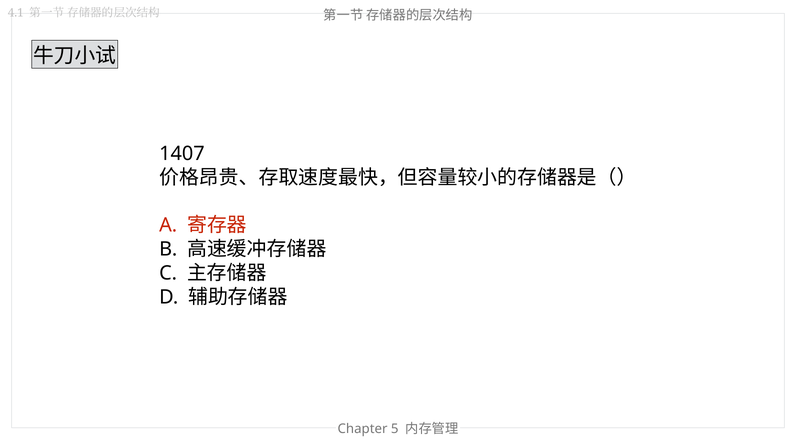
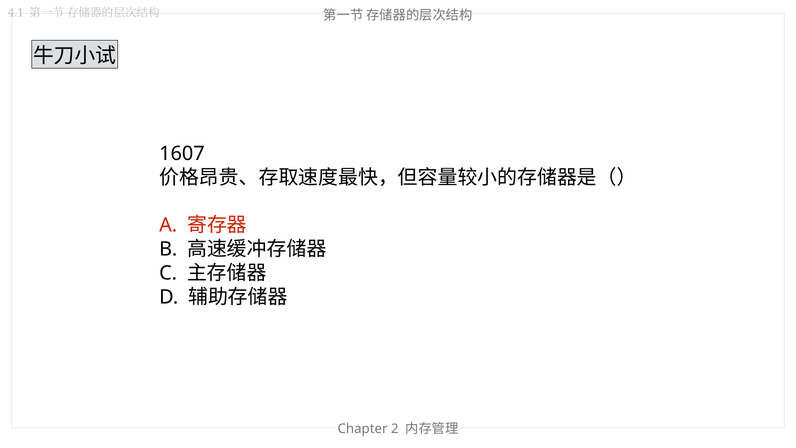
1407: 1407 -> 1607 (182, 154)
5: 5 -> 2 (395, 429)
